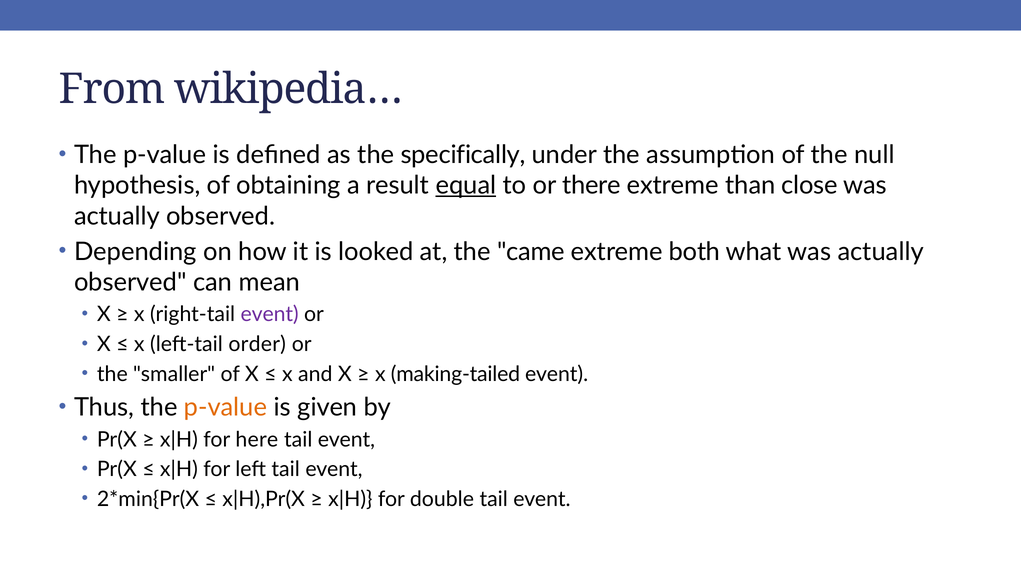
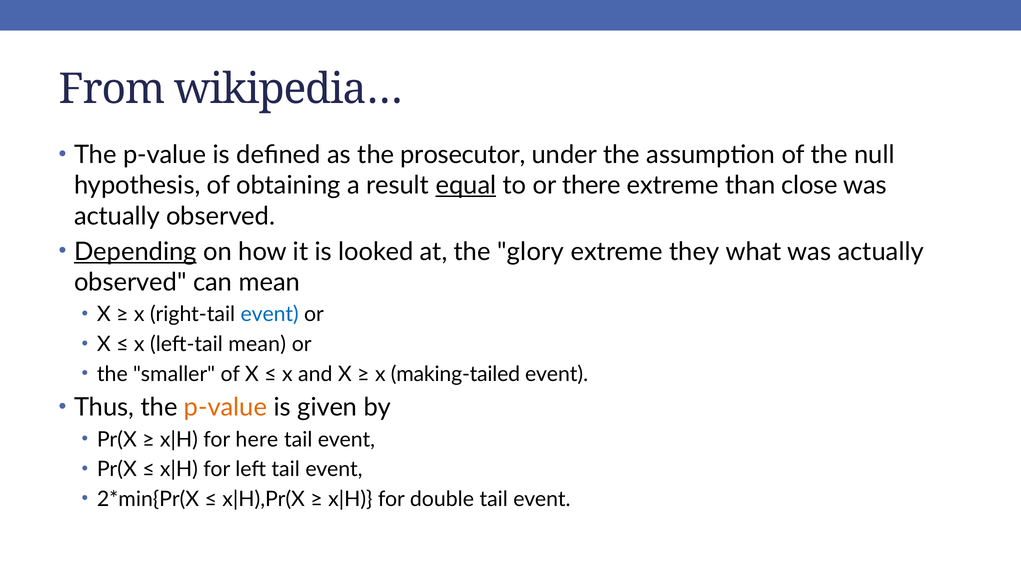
specifically: specifically -> prosecutor (463, 155)
Depending underline: none -> present (135, 252)
came: came -> glory (531, 252)
both: both -> they (694, 252)
event colour: purple -> blue (270, 315)
left-tail order: order -> mean (257, 344)
